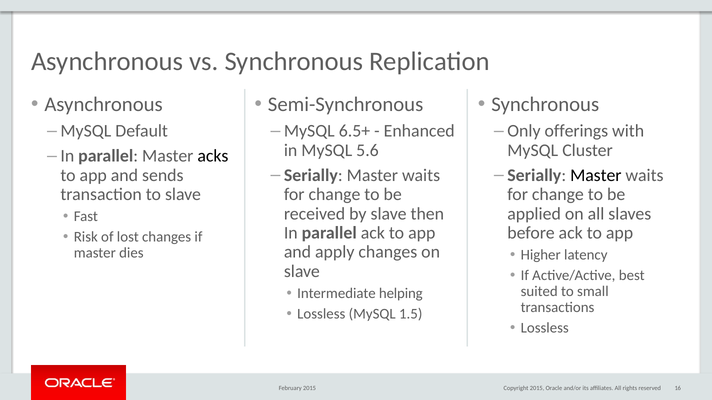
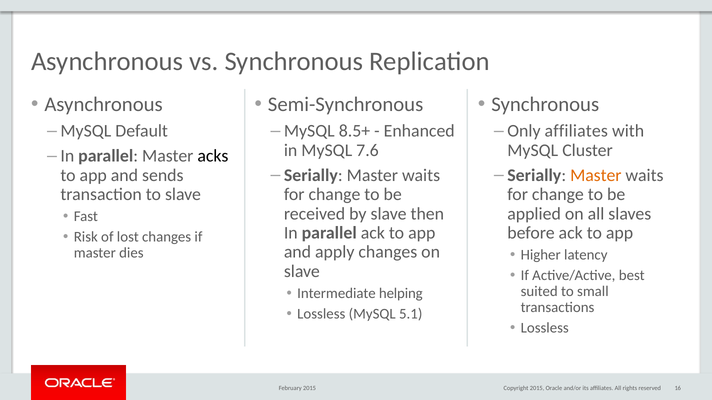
6.5+: 6.5+ -> 8.5+ (355, 131)
Only offerings: offerings -> affiliates (576, 131)
5.6: 5.6 -> 7.6 (367, 150)
Master colour: black -> orange (596, 176)
1.5: 1.5 -> 5.1 (411, 314)
